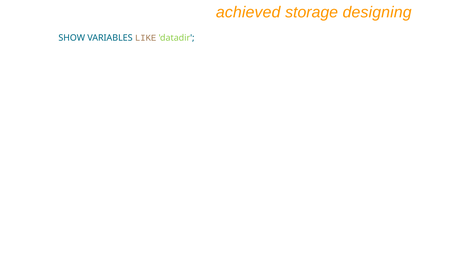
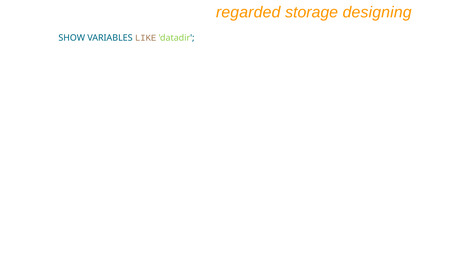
achieved: achieved -> regarded (248, 12)
